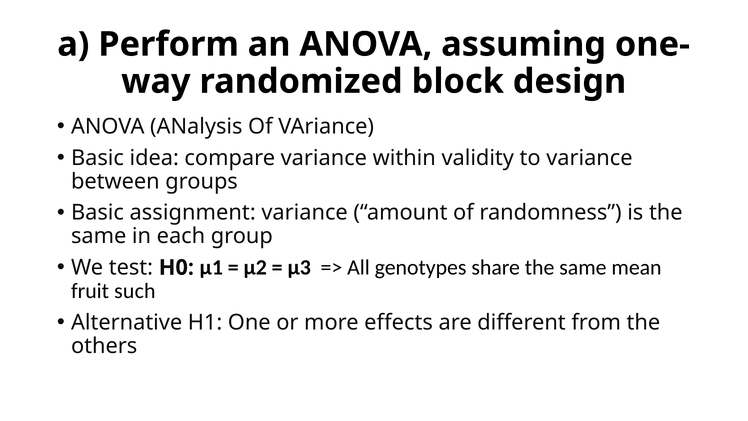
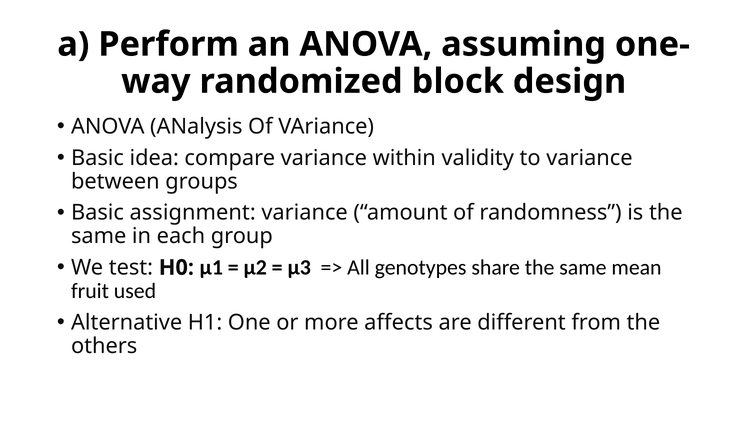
such: such -> used (135, 291)
effects: effects -> affects (399, 322)
